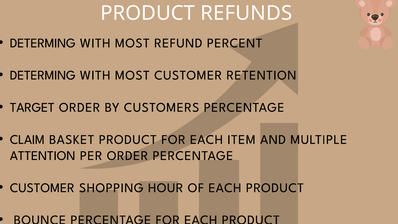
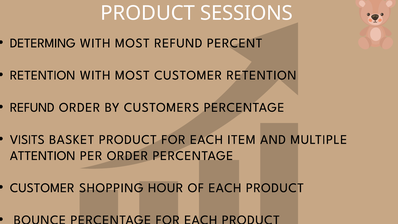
REFUNDS: REFUNDS -> SESSIONS (246, 13)
DETERMING: DETERMING -> RETENTION (43, 75)
TARGET: TARGET -> REFUND (32, 107)
CLAIM: CLAIM -> VISITS (27, 139)
